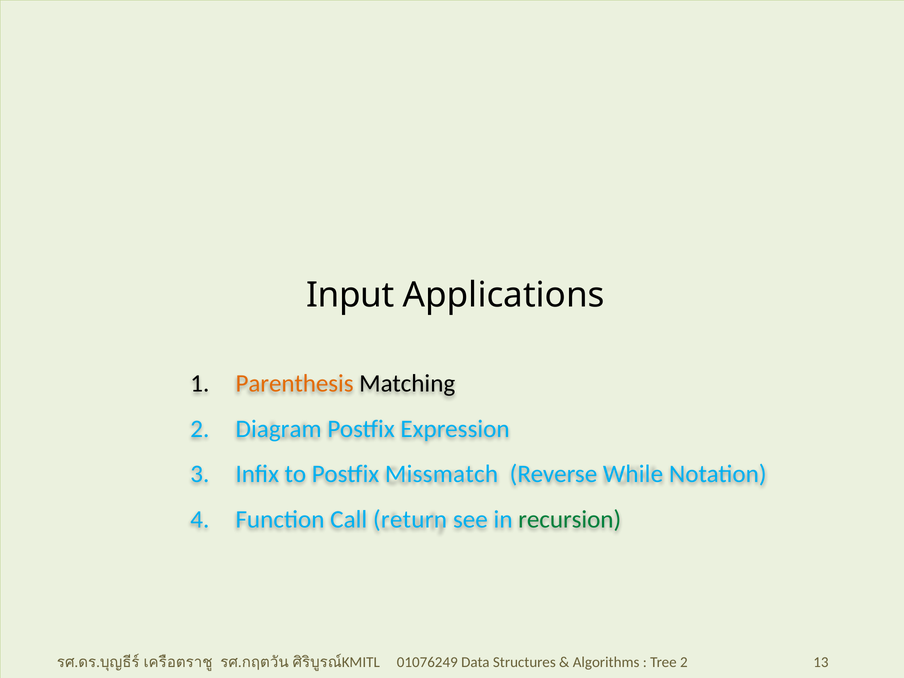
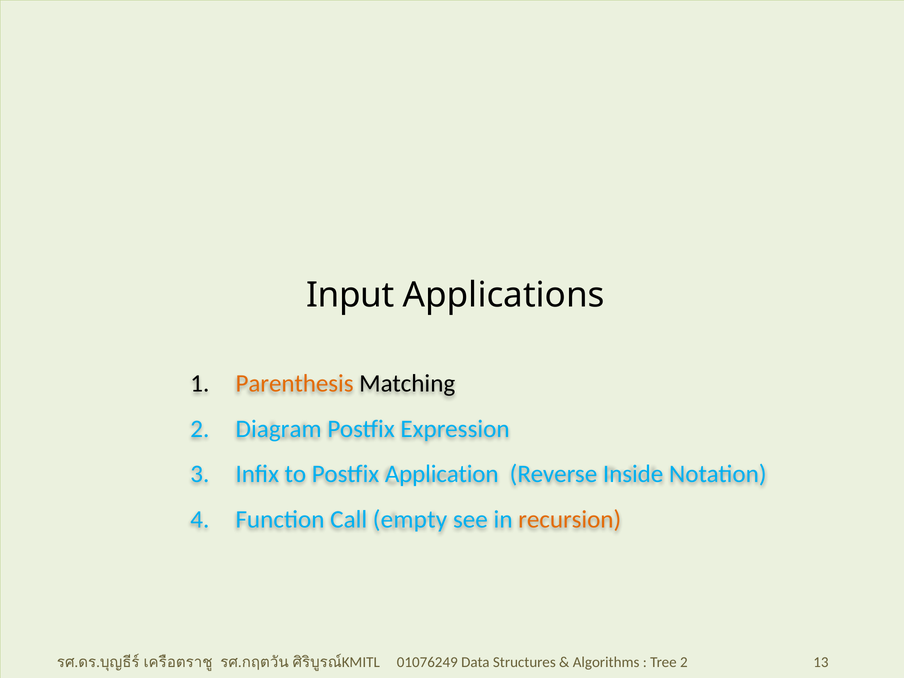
Missmatch: Missmatch -> Application (442, 474)
While: While -> Inside (633, 474)
return: return -> empty (410, 519)
recursion colour: green -> orange (570, 519)
